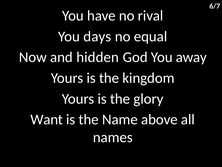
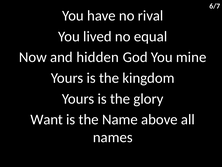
days: days -> lived (97, 36)
away: away -> mine (191, 57)
